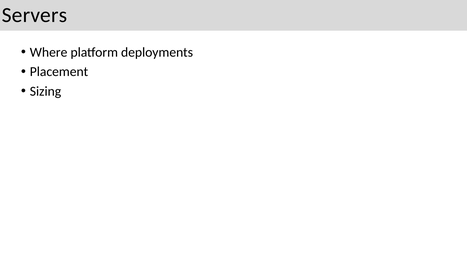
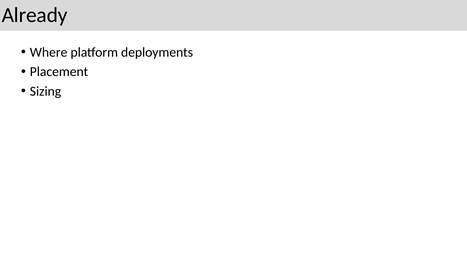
Servers: Servers -> Already (35, 15)
